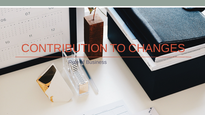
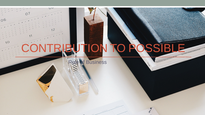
CHANGES: CHANGES -> POSSIBLE (157, 48)
